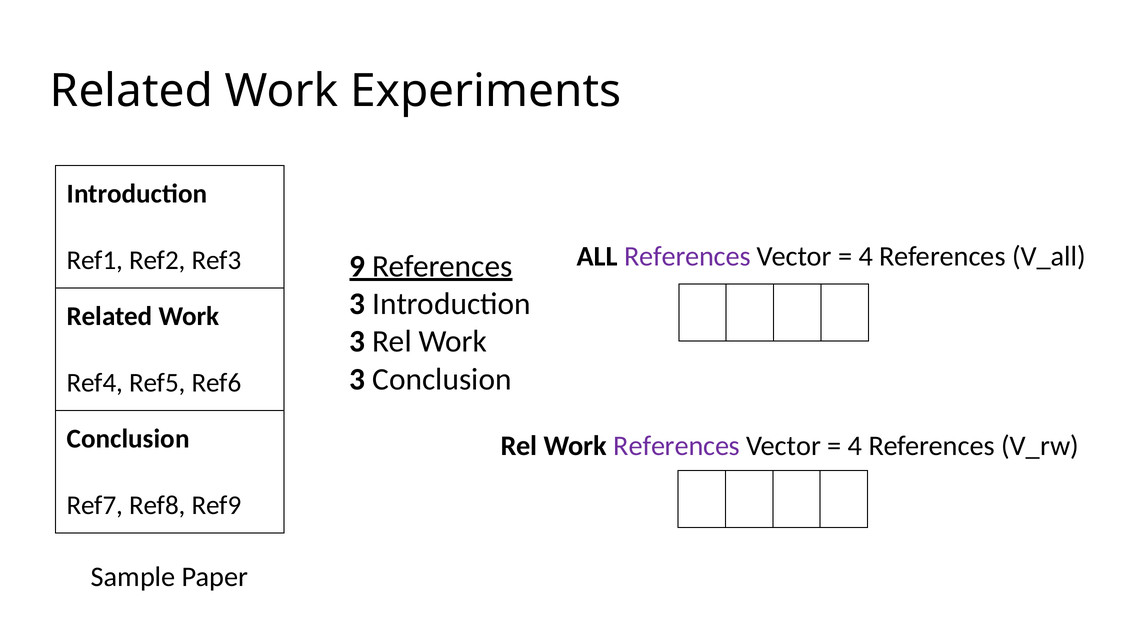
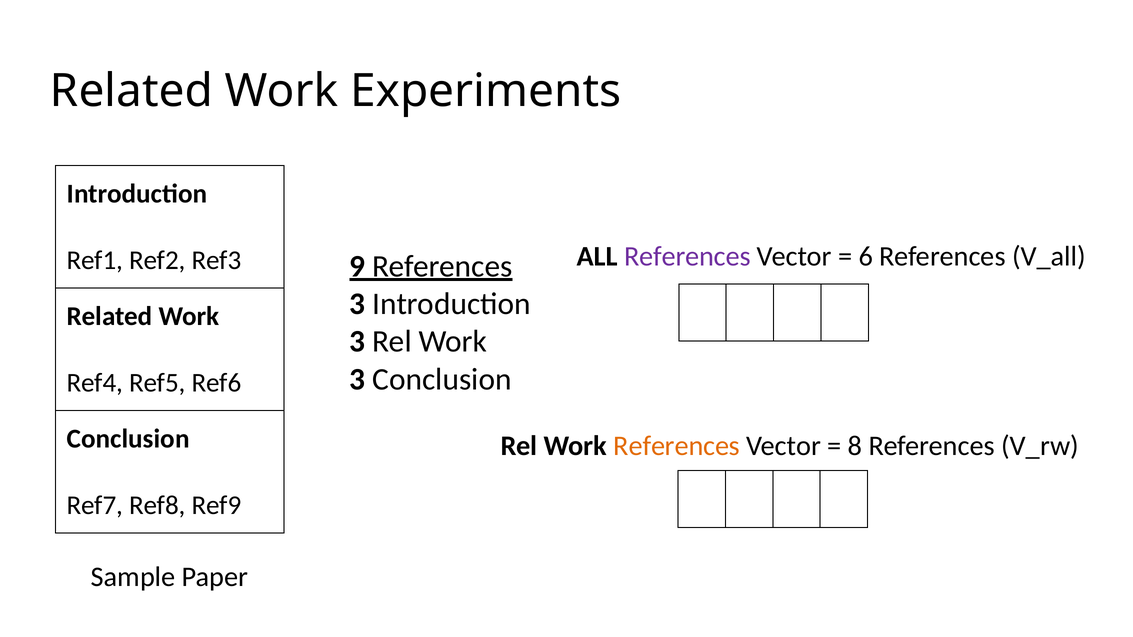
4: 4 -> 6 (866, 256)
References colour: purple -> orange (677, 446)
4: 4 -> 8 (855, 446)
